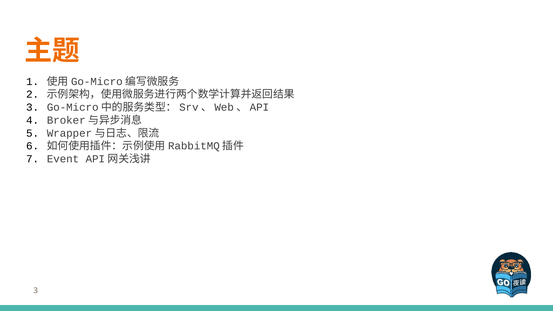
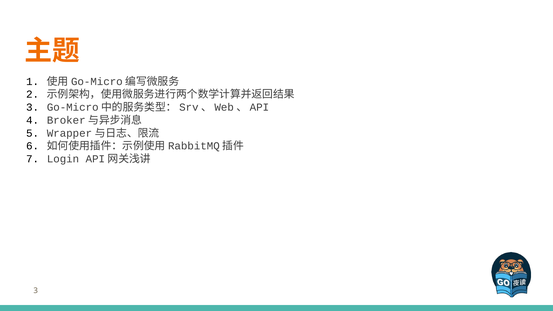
Event: Event -> Login (63, 159)
